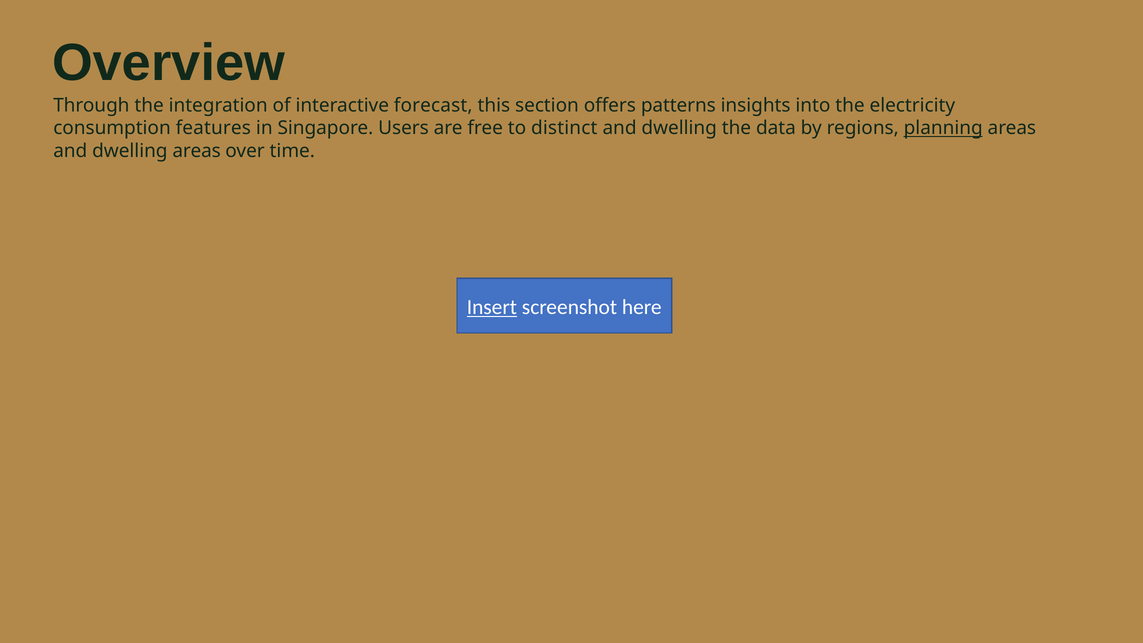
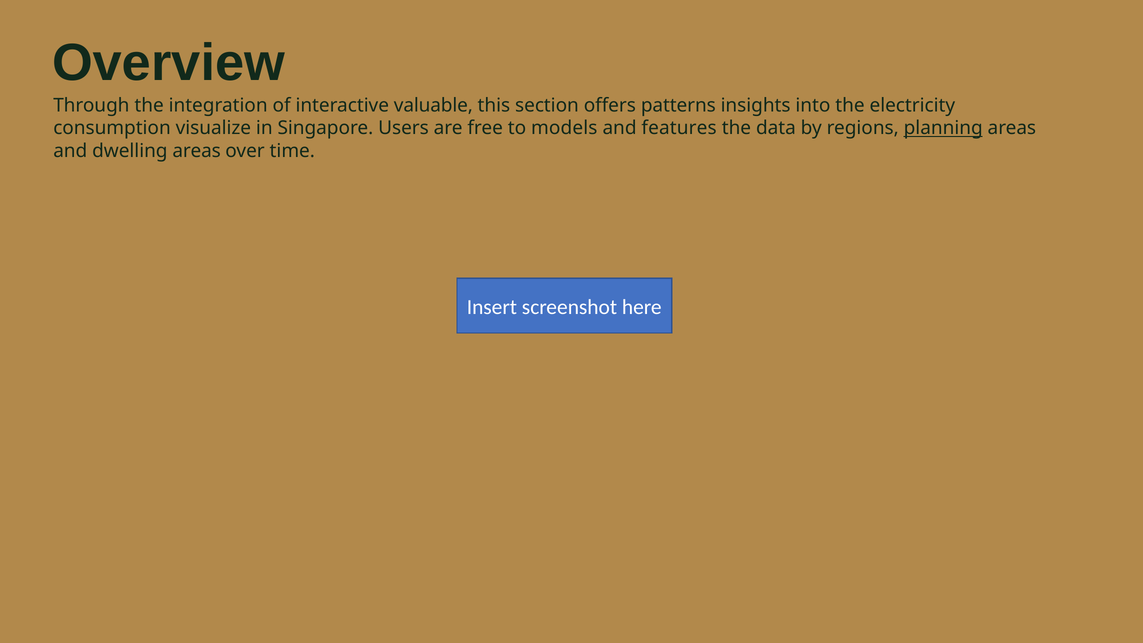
forecast: forecast -> valuable (433, 105)
features: features -> visualize (213, 128)
distinct: distinct -> models (564, 128)
dwelling: dwelling -> features (679, 128)
Insert underline: present -> none (492, 307)
